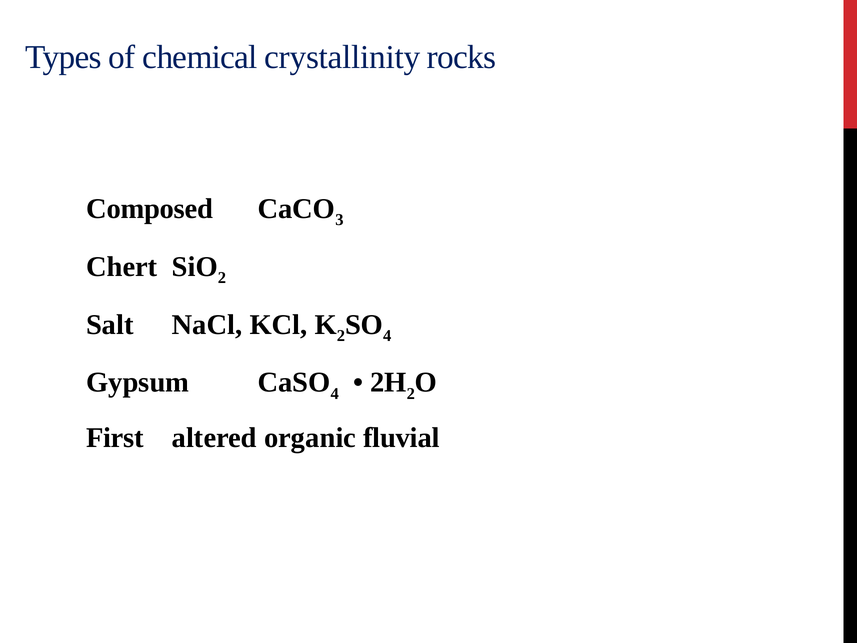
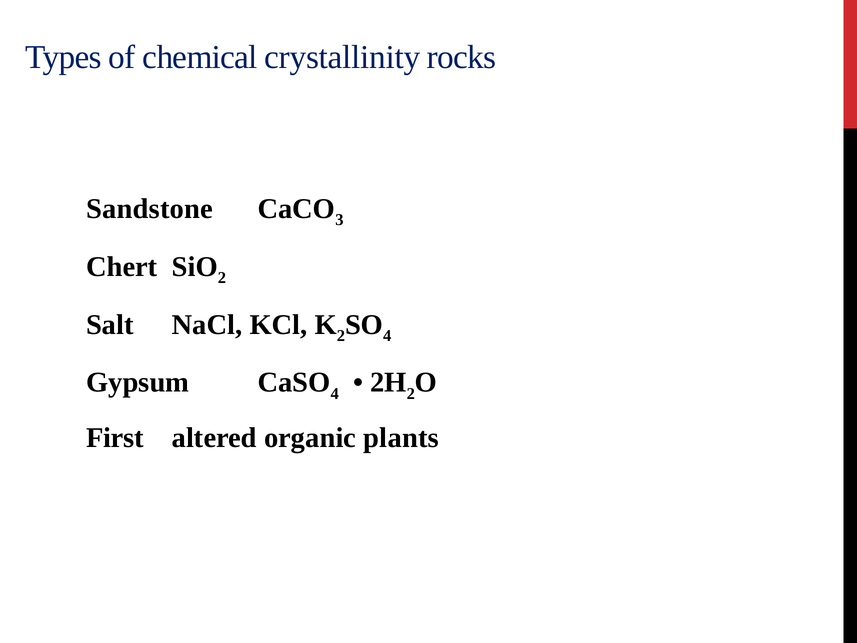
Composed: Composed -> Sandstone (149, 209)
fluvial: fluvial -> plants (401, 438)
